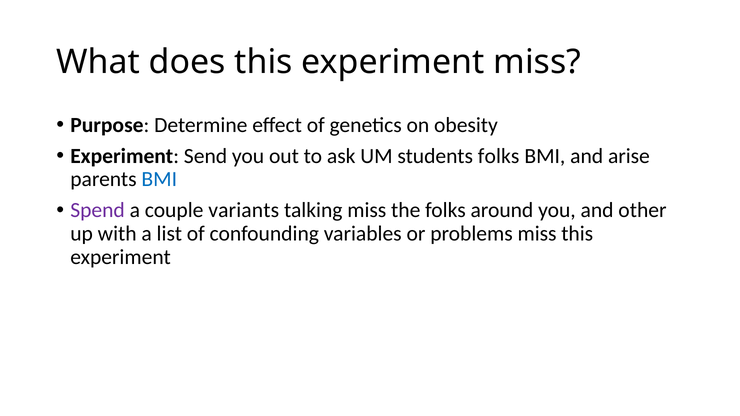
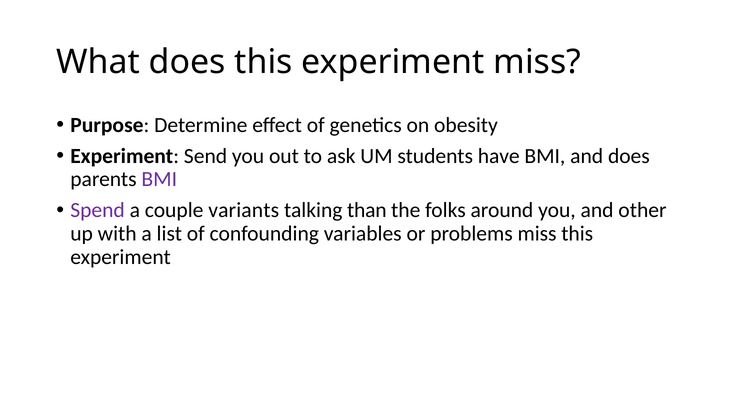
students folks: folks -> have (499, 156)
and arise: arise -> does (629, 156)
BMI colour: blue -> purple (159, 179)
talking miss: miss -> than (367, 210)
